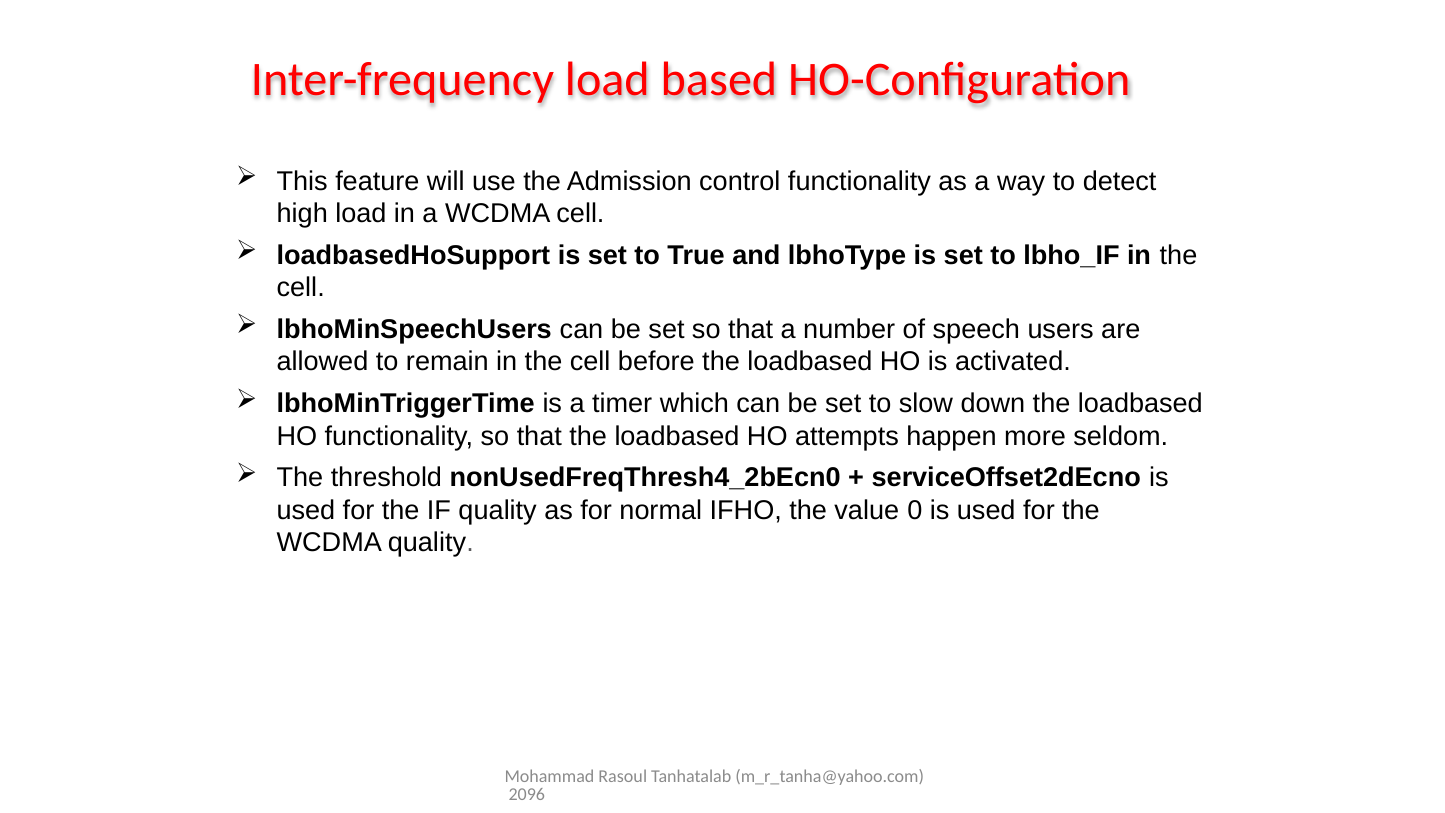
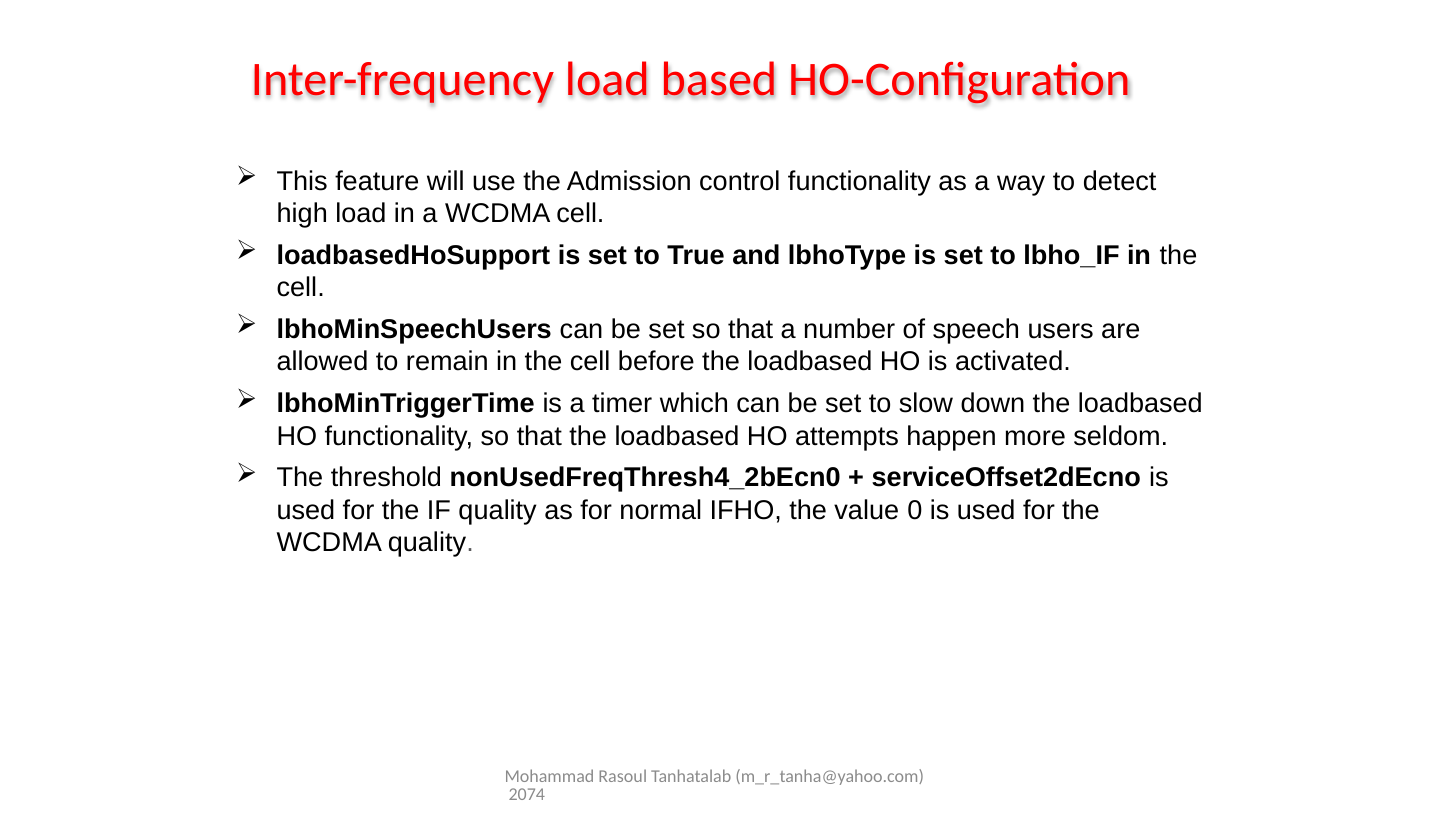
2096: 2096 -> 2074 (527, 794)
